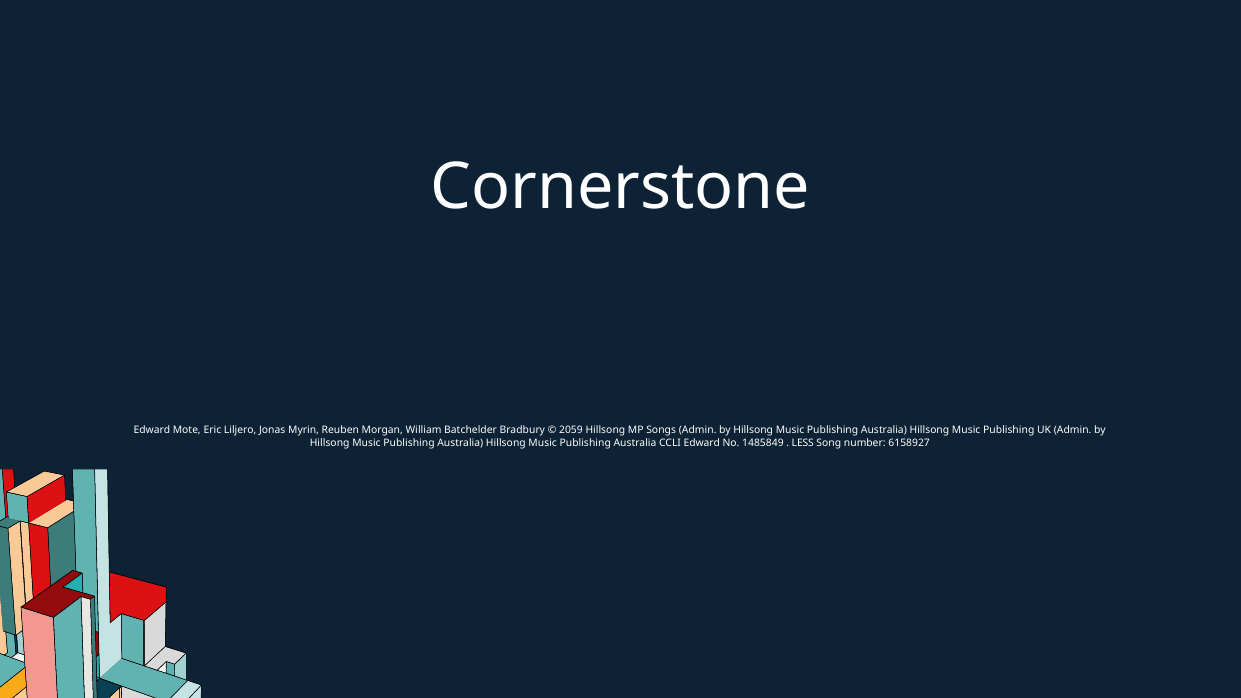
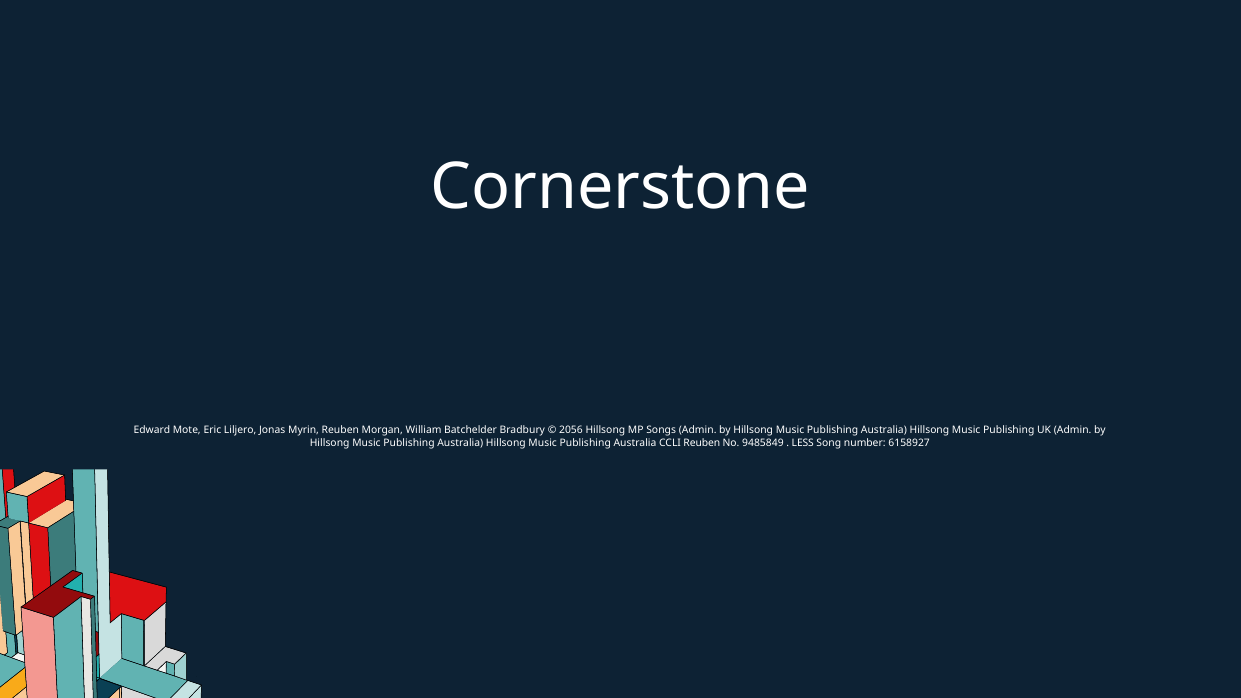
2059: 2059 -> 2056 (571, 430)
CCLI Edward: Edward -> Reuben (702, 443)
1485849: 1485849 -> 9485849 (763, 443)
